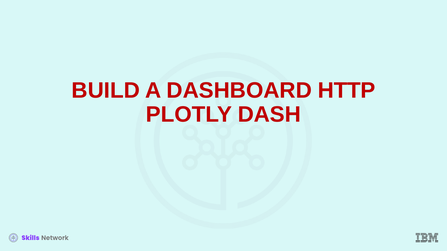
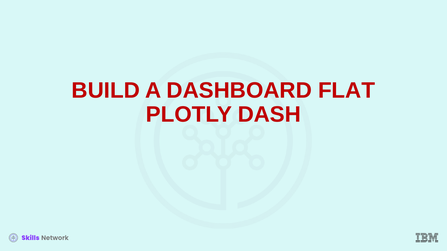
HTTP: HTTP -> FLAT (347, 91)
